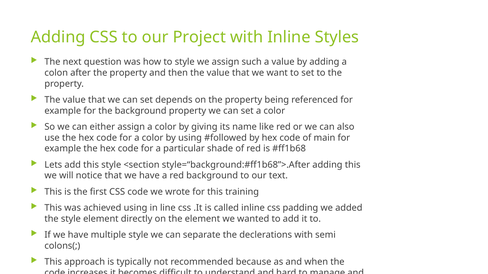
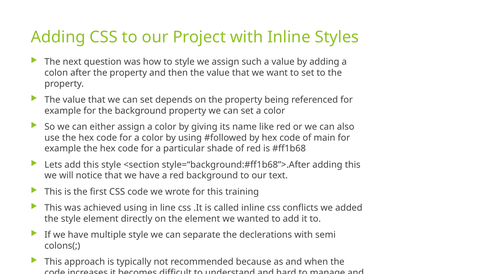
padding: padding -> conflicts (300, 208)
